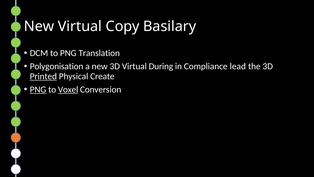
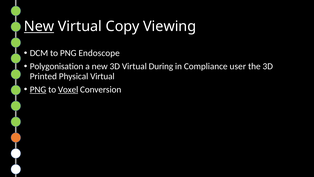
New underline: none -> present (39, 26)
Basilary: Basilary -> Viewing (170, 26)
Translation: Translation -> Endoscope (99, 53)
lead: lead -> user (238, 66)
Printed underline: present -> none (43, 76)
Physical Create: Create -> Virtual (102, 76)
